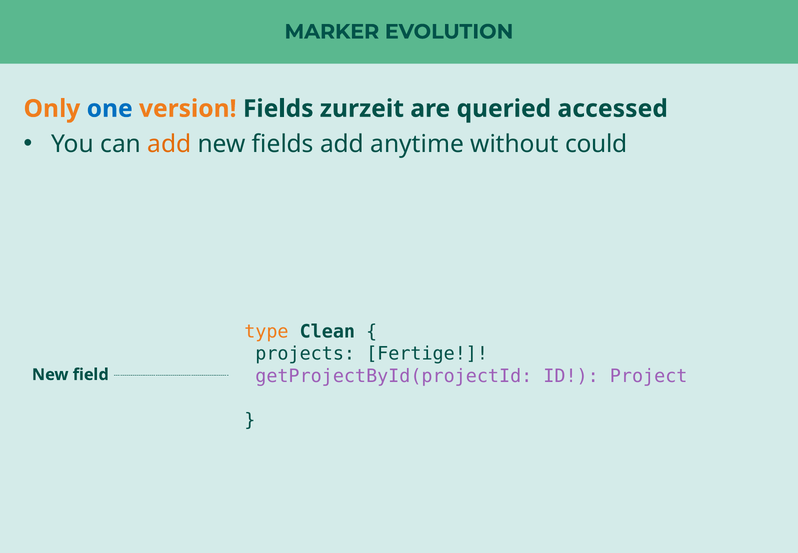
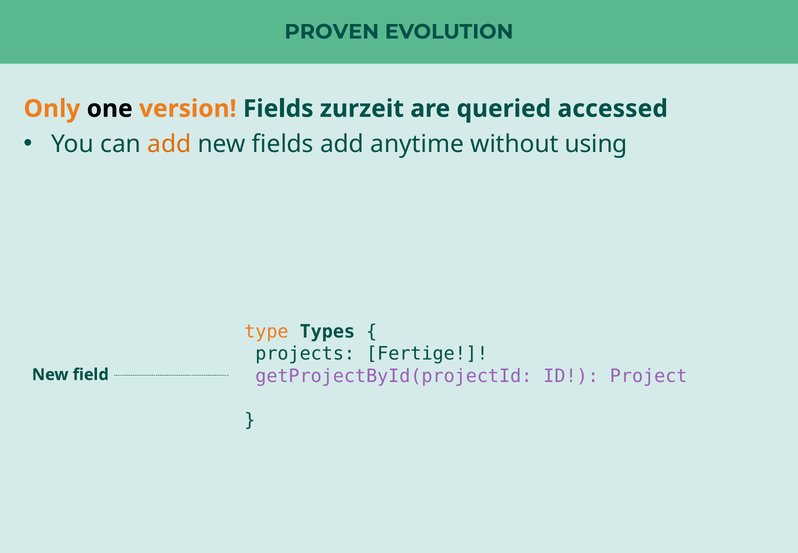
MARKER: MARKER -> PROVEN (332, 32)
one colour: blue -> black (110, 109)
could: could -> using (596, 144)
Clean: Clean -> Types (327, 331)
